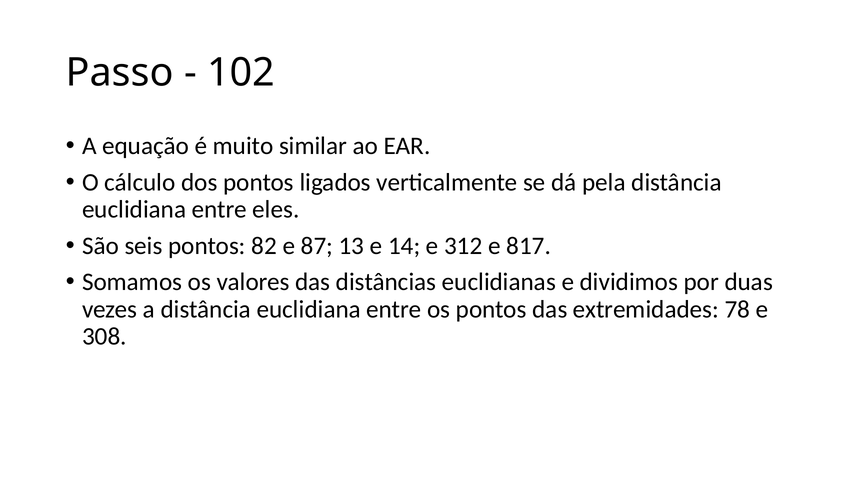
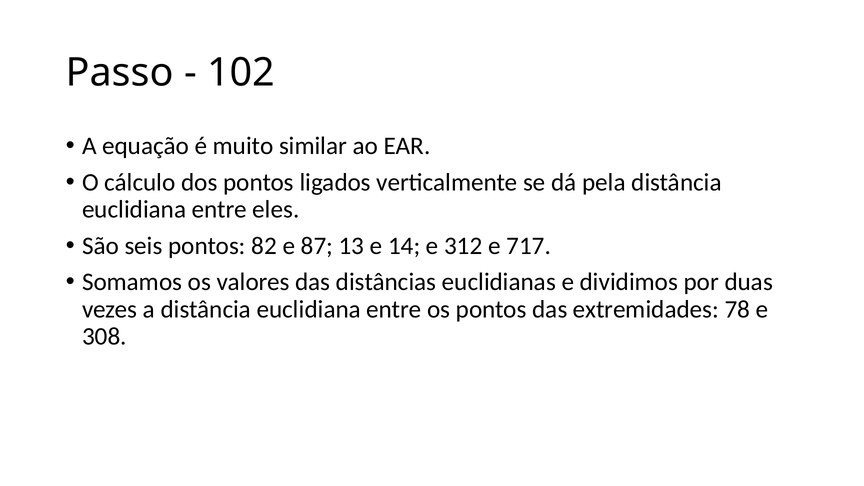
817: 817 -> 717 (529, 246)
